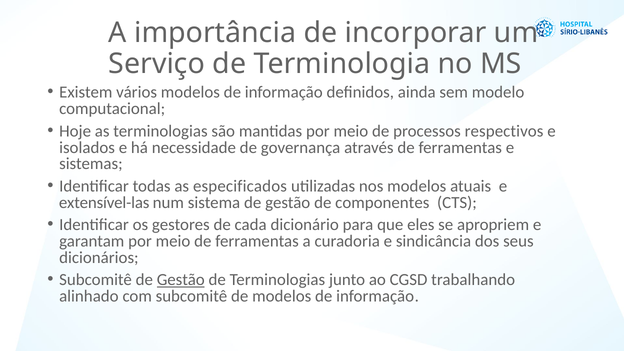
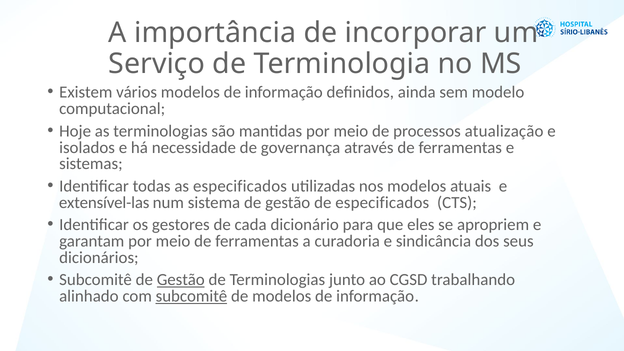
respectivos: respectivos -> atualização (504, 131)
de componentes: componentes -> especificados (382, 203)
subcomitê underline: none -> present (191, 296)
